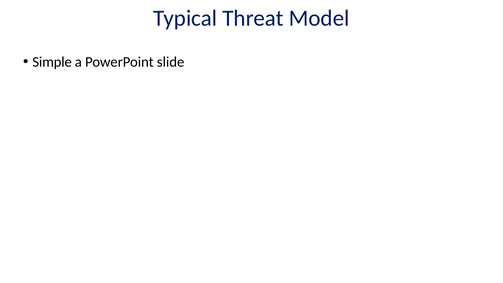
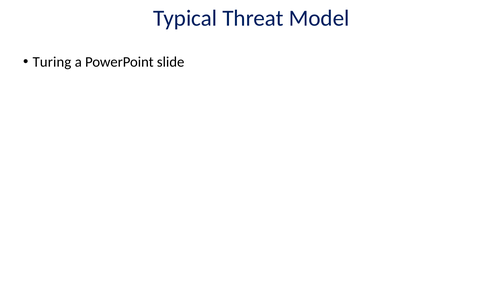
Simple: Simple -> Turing (52, 62)
